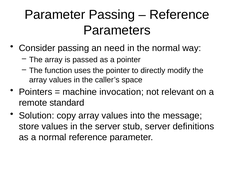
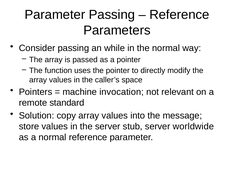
need: need -> while (115, 48)
definitions: definitions -> worldwide (193, 127)
